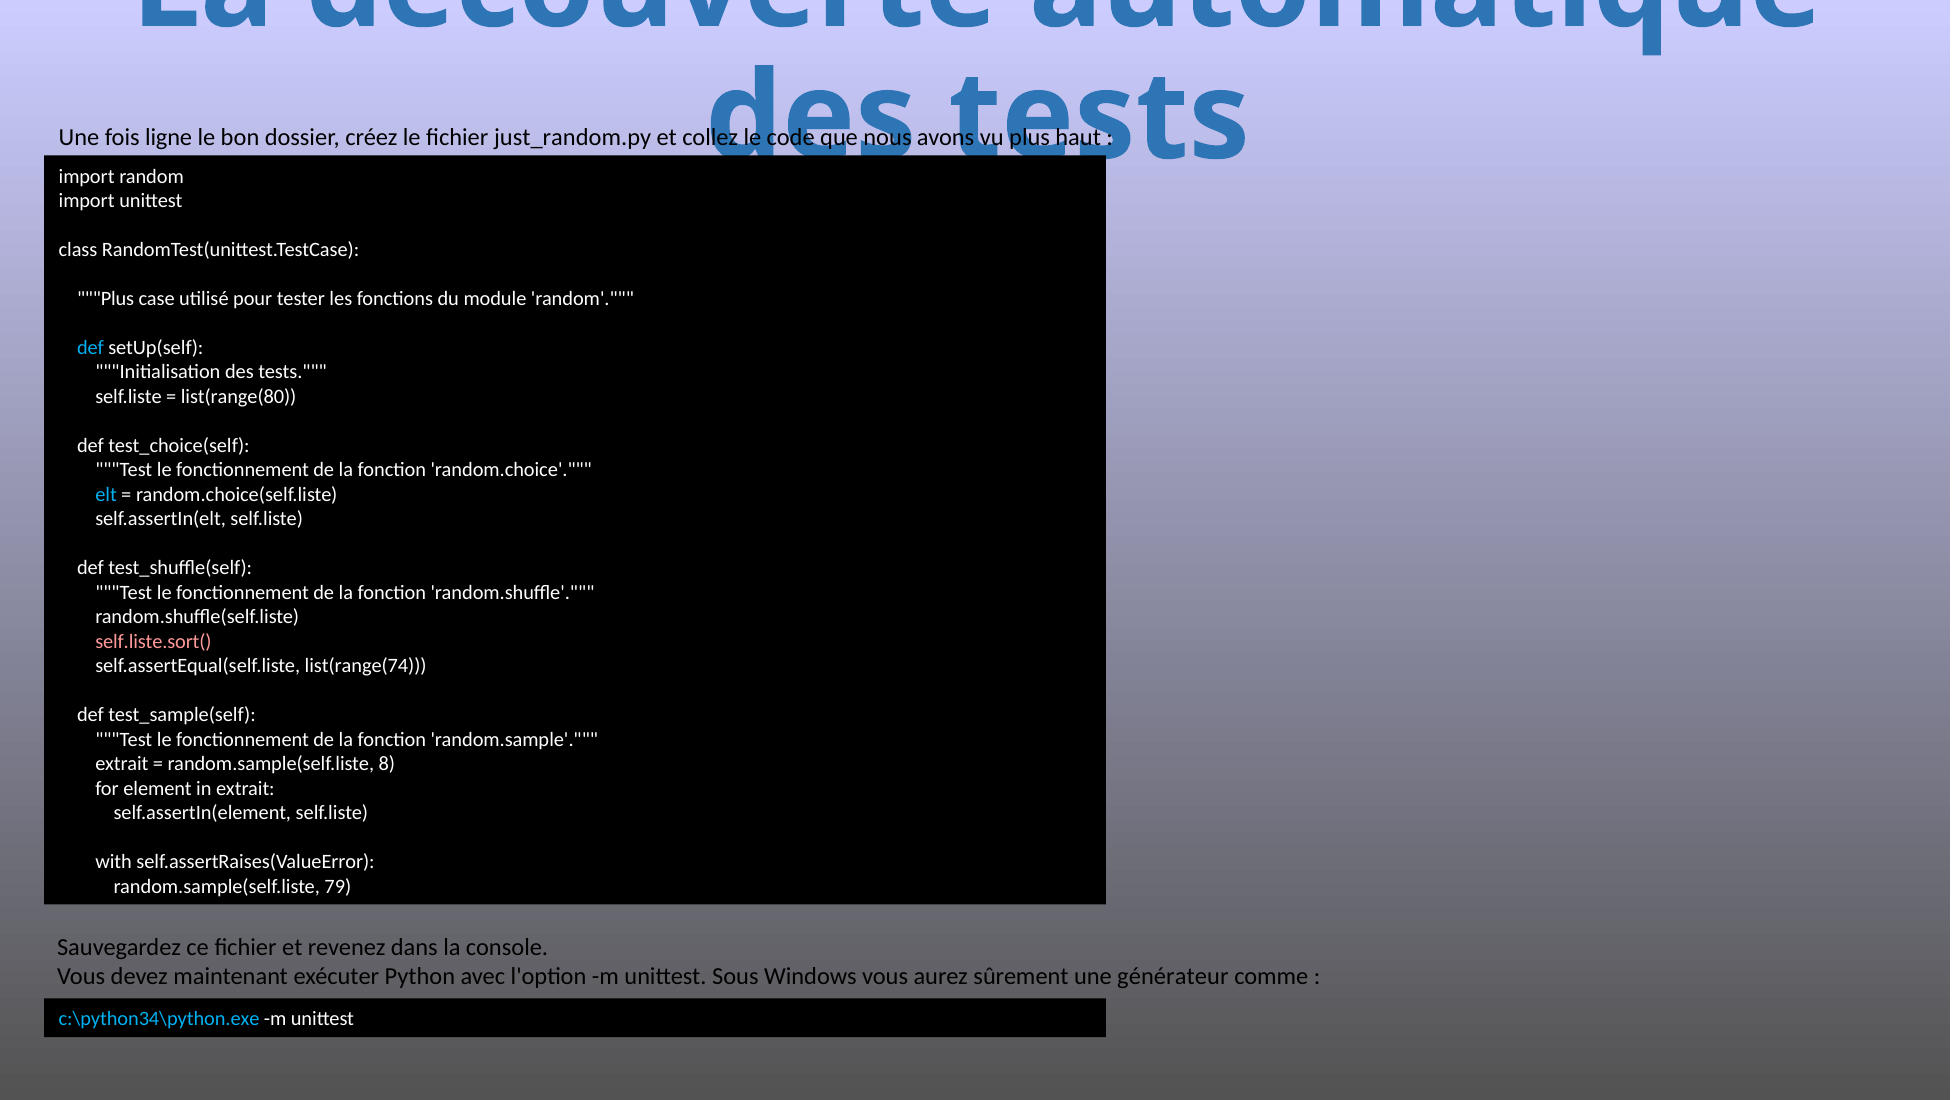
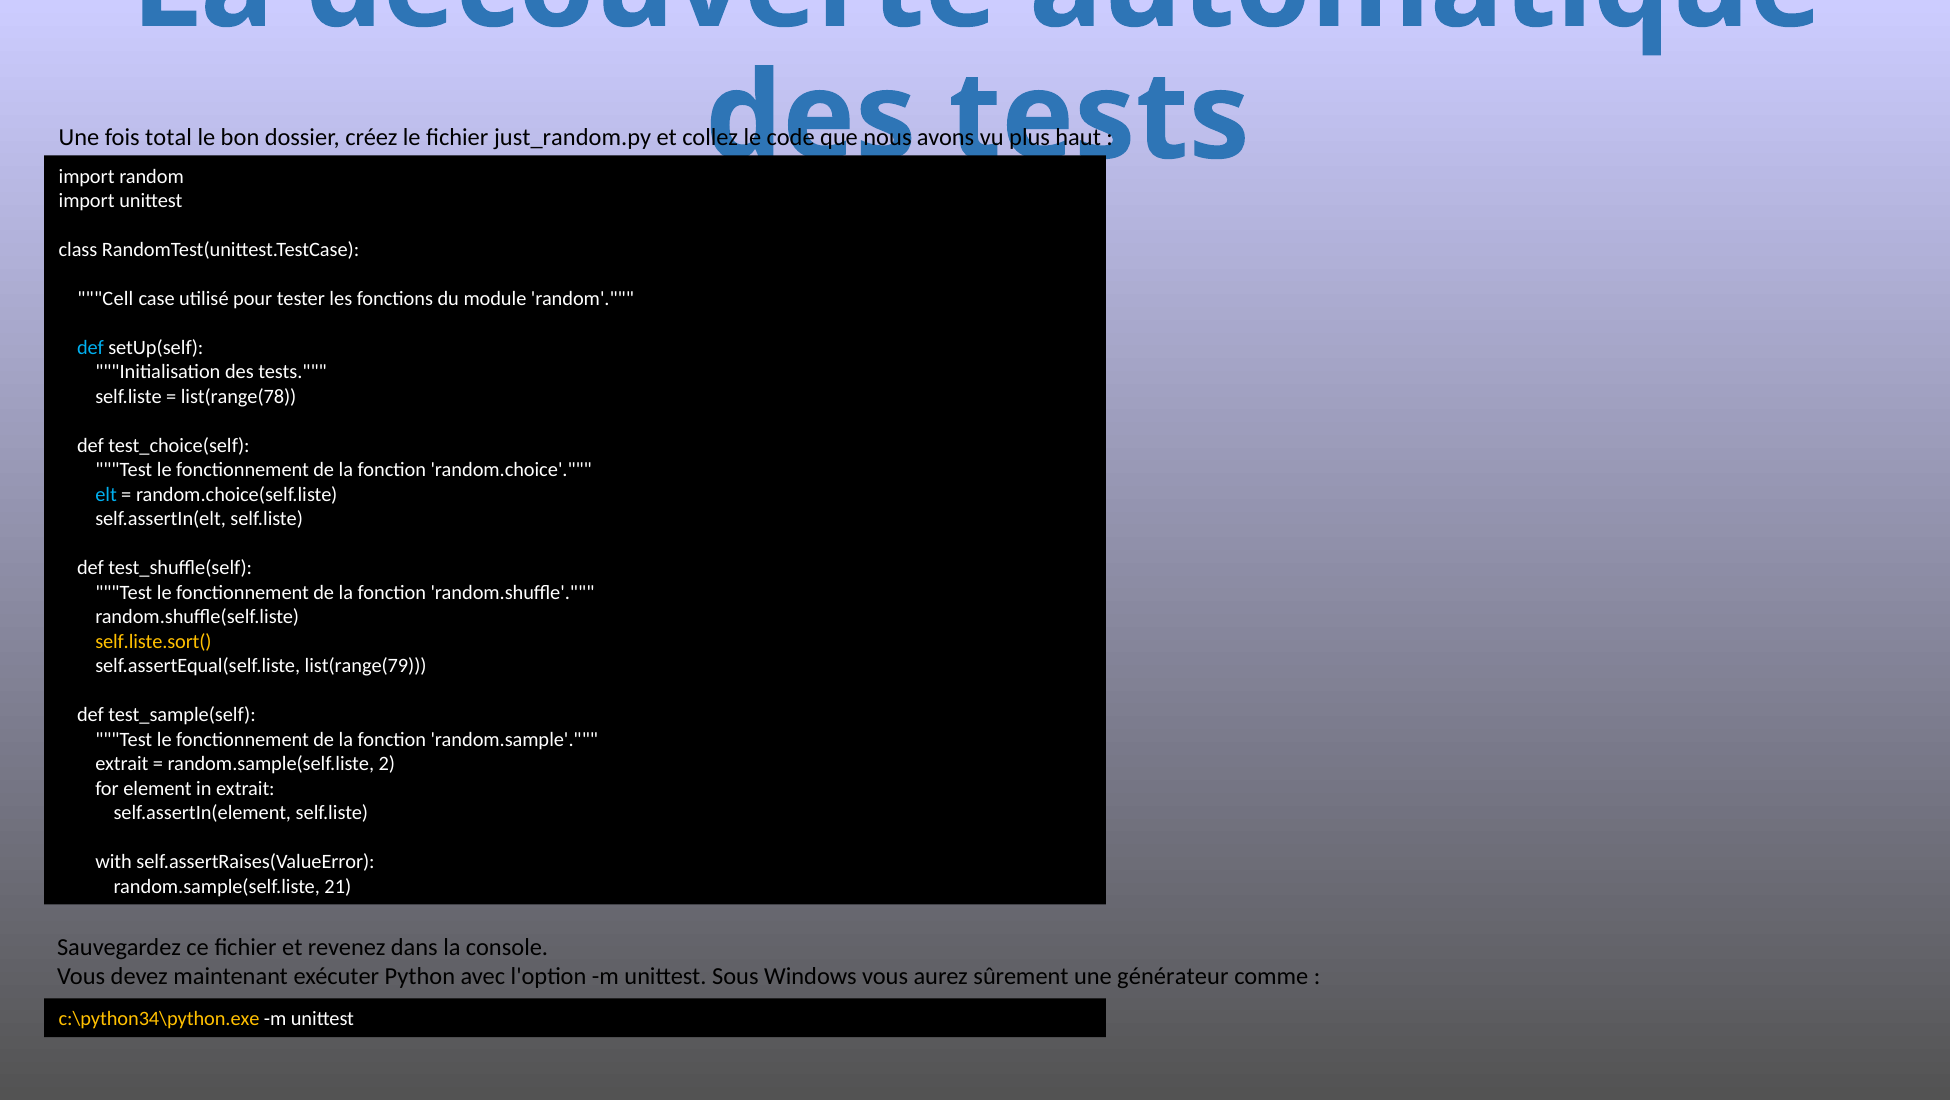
ligne: ligne -> total (168, 137)
Plus: Plus -> Cell (105, 299)
list(range(80: list(range(80 -> list(range(78 (239, 397)
self.liste.sort( colour: pink -> yellow (153, 641)
list(range(74: list(range(74 -> list(range(79 (366, 666)
8: 8 -> 2 (387, 764)
79: 79 -> 21 (338, 886)
c:\python34\python.exe colour: light blue -> yellow (159, 1019)
